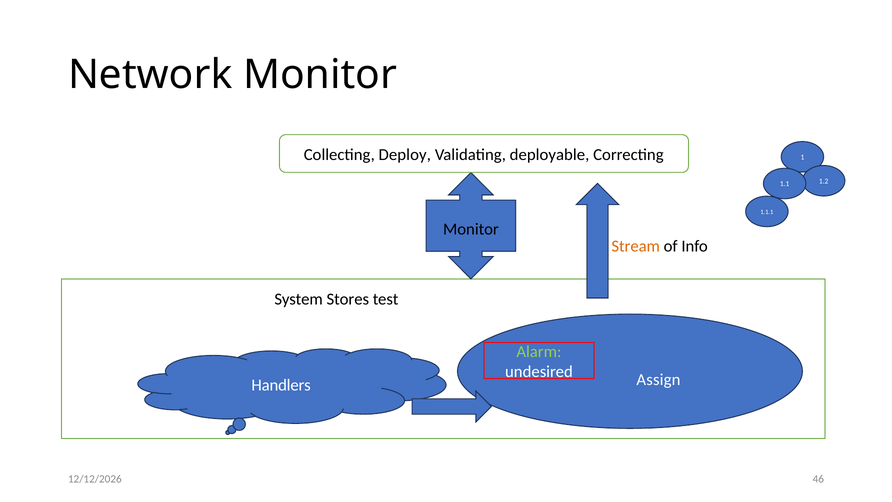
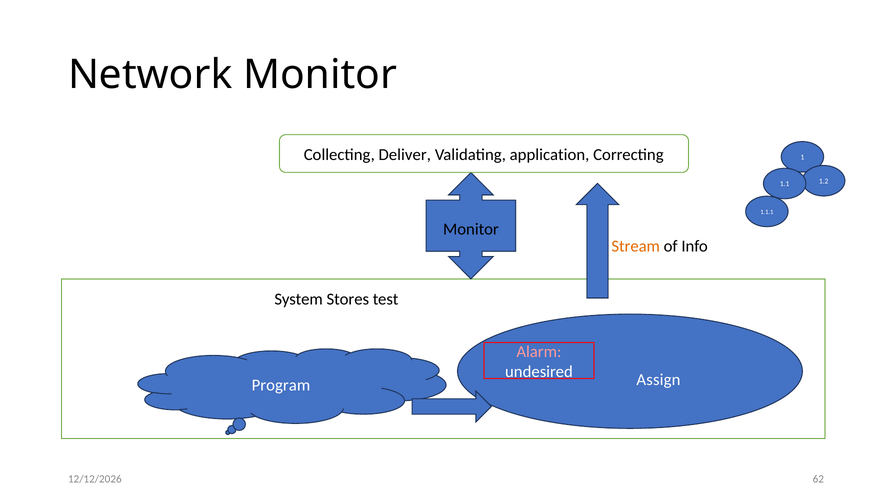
Deploy: Deploy -> Deliver (405, 155)
deployable: deployable -> application (550, 155)
Alarm colour: light green -> pink (539, 351)
Handlers: Handlers -> Program (281, 385)
46: 46 -> 62 (818, 479)
